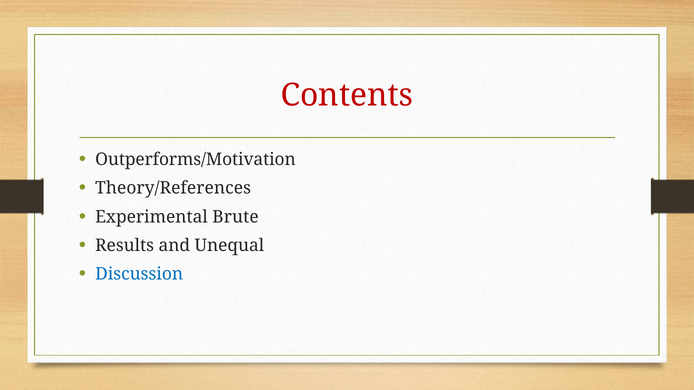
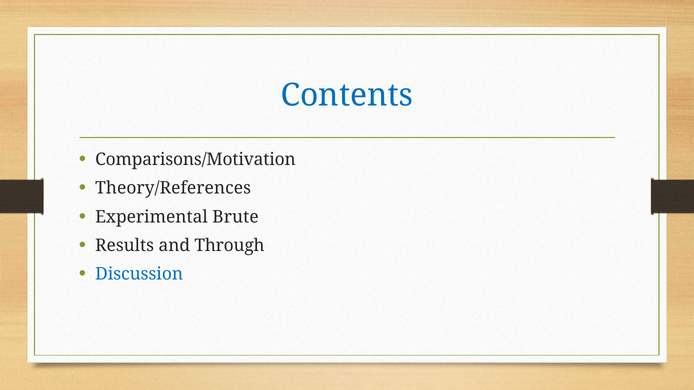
Contents colour: red -> blue (347, 95)
Outperforms/Motivation: Outperforms/Motivation -> Comparisons/Motivation (195, 160)
Unequal: Unequal -> Through (230, 246)
